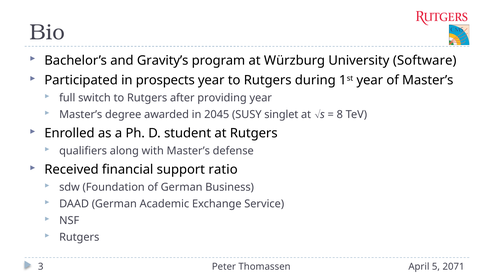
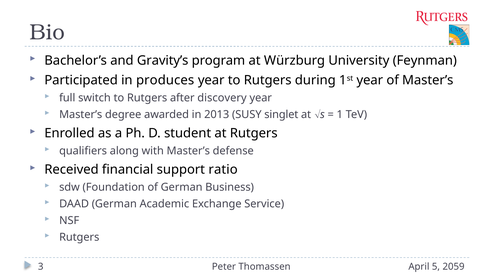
Software: Software -> Feynman (425, 61)
prospects: prospects -> produces (165, 80)
providing: providing -> discovery (222, 98)
2045: 2045 -> 2013 (217, 115)
8: 8 -> 1 (340, 115)
2071: 2071 -> 2059 (454, 266)
